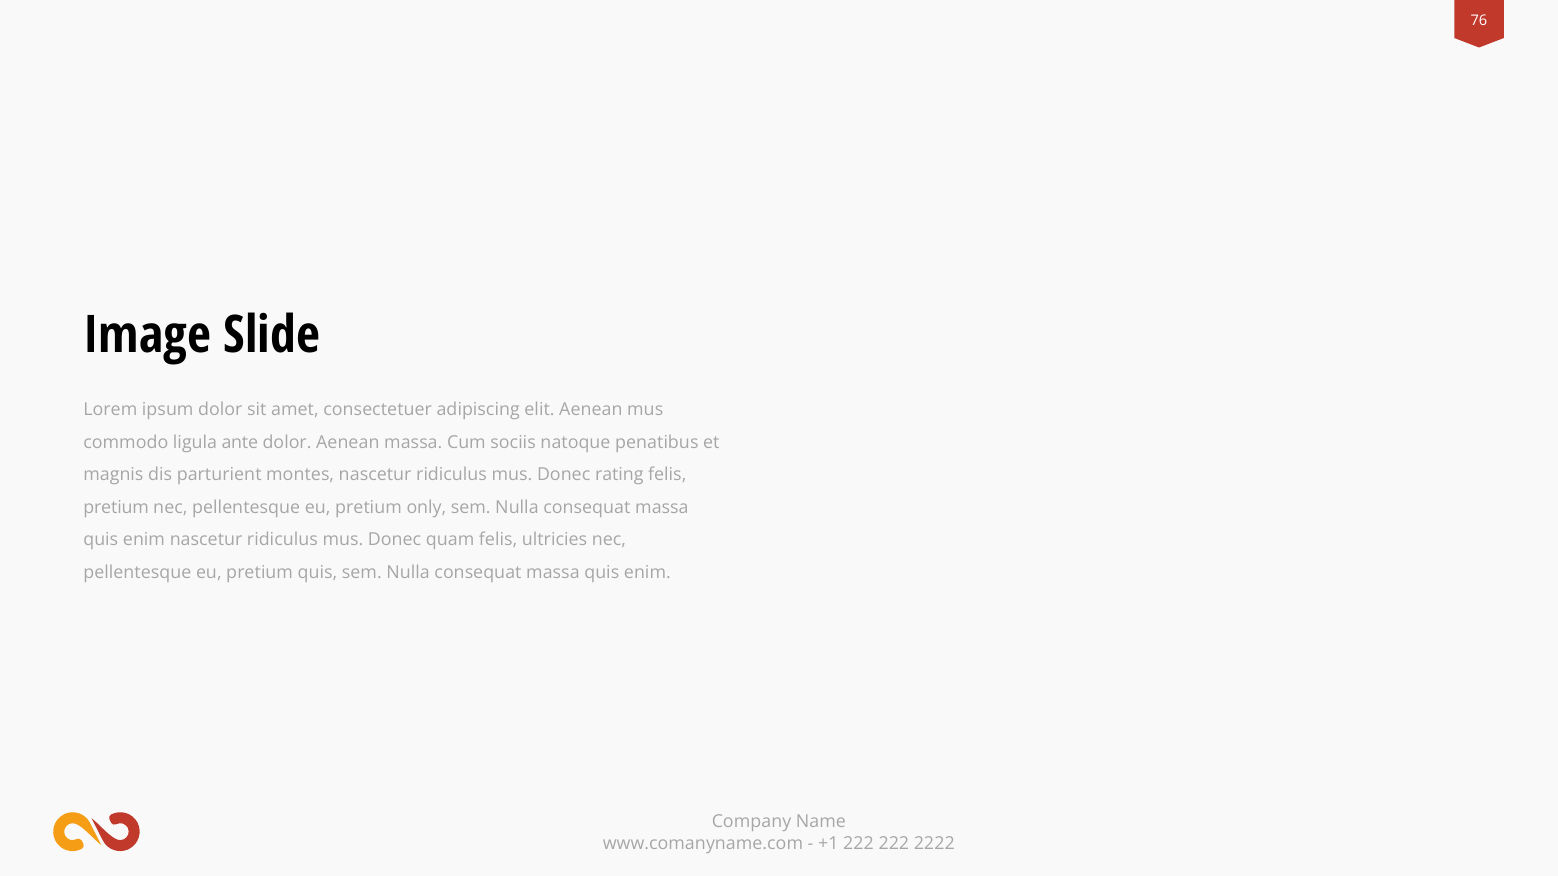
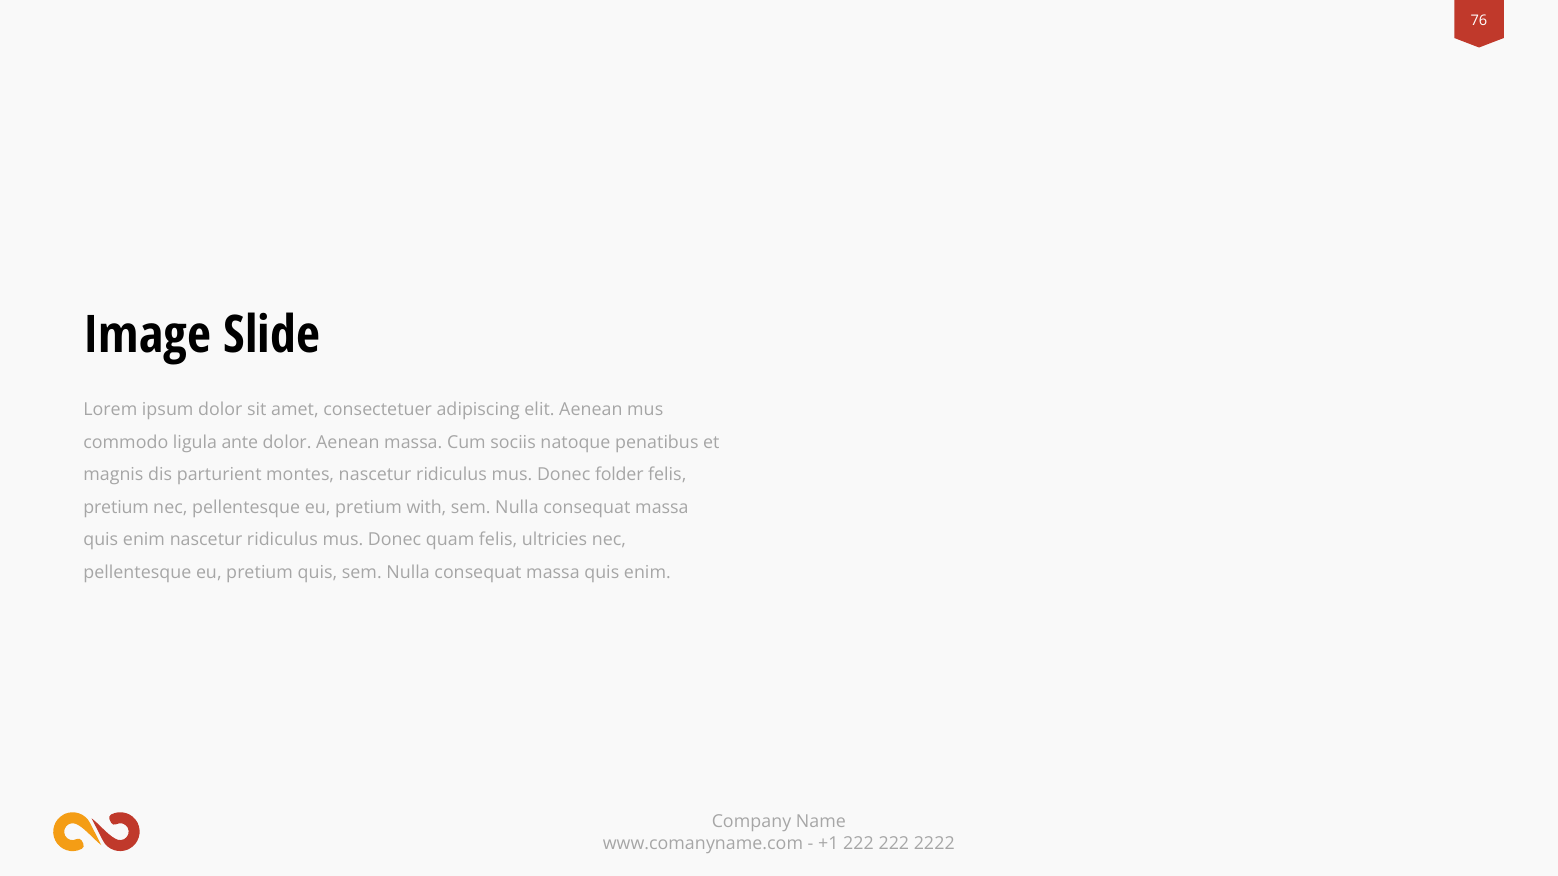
rating: rating -> folder (619, 475)
only: only -> with (426, 508)
